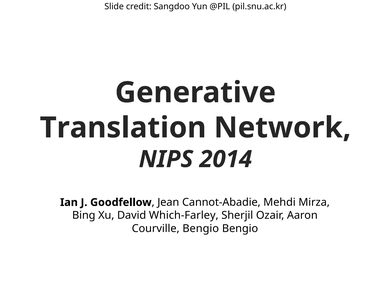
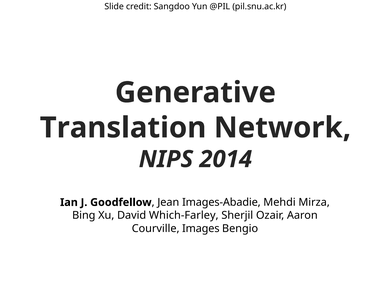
Cannot-Abadie: Cannot-Abadie -> Images-Abadie (221, 203)
Courville Bengio: Bengio -> Images (201, 229)
